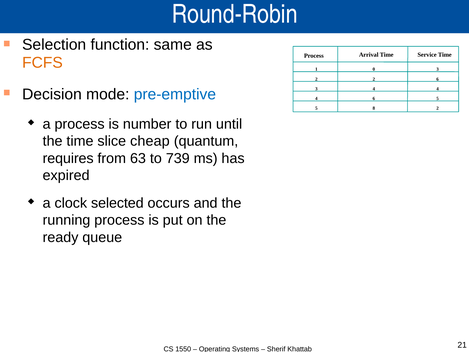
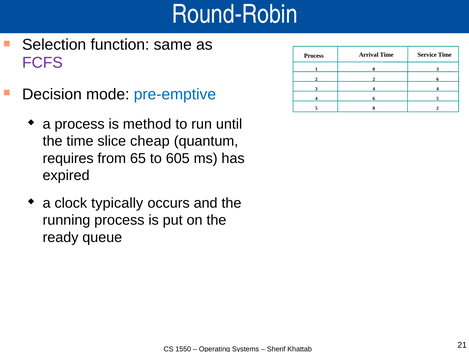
FCFS colour: orange -> purple (42, 63)
number: number -> method (147, 124)
63: 63 -> 65 (138, 158)
739: 739 -> 605 (178, 158)
selected: selected -> typically (117, 203)
